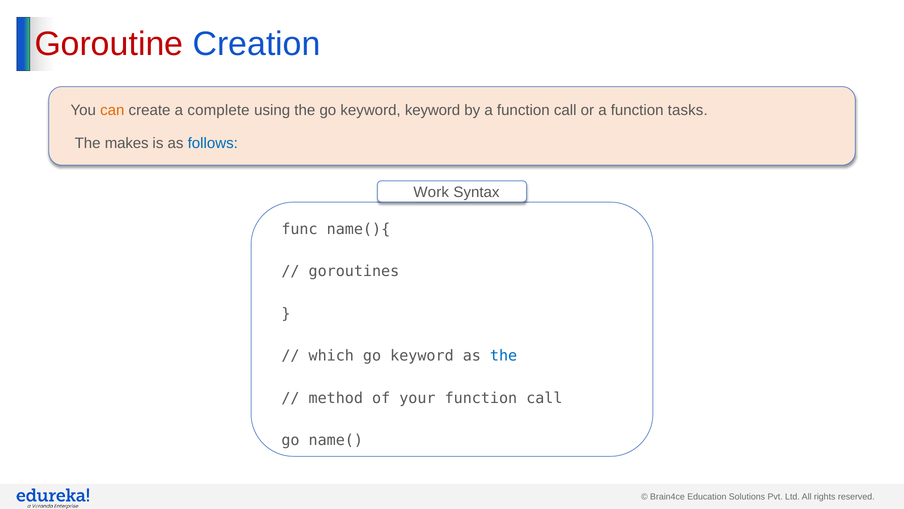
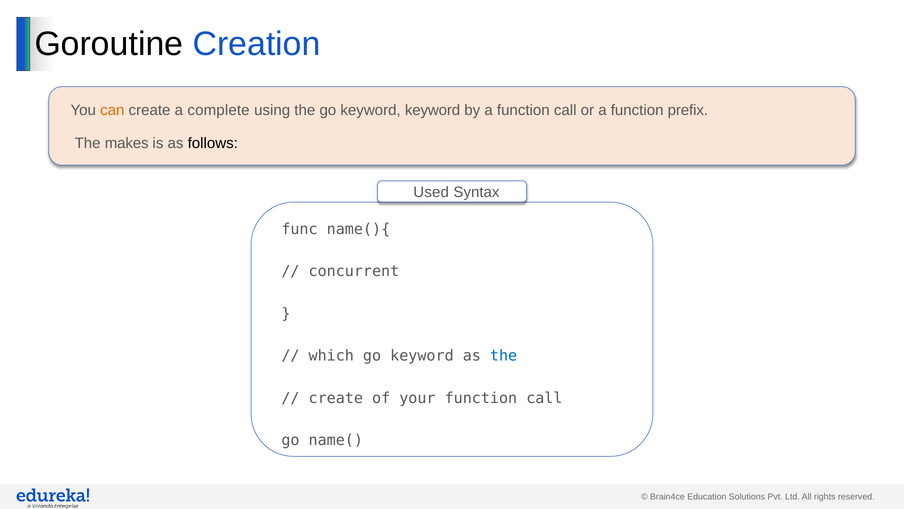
Goroutine colour: red -> black (109, 44)
tasks: tasks -> prefix (688, 110)
follows colour: blue -> black (213, 143)
Work: Work -> Used (431, 192)
goroutines: goroutines -> concurrent (354, 271)
method: method -> create (336, 398)
